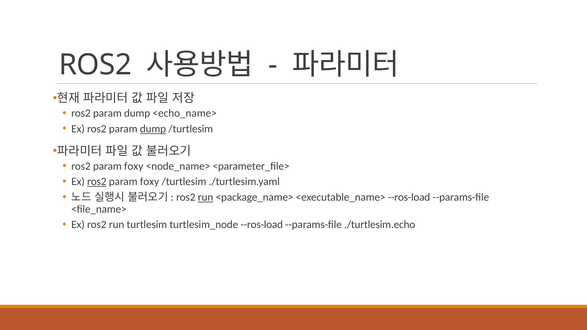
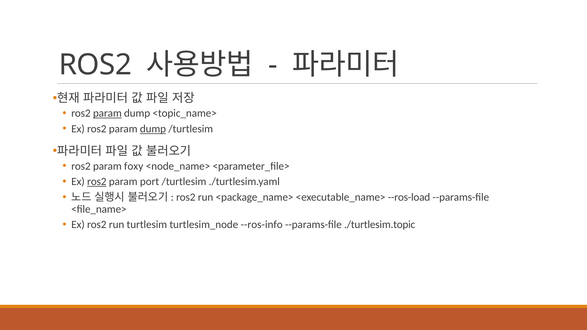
param underline: none -> present (107, 113)
<echo_name>: <echo_name> -> <topic_name> (185, 113)
foxy: foxy -> port (150, 182)
run underline: present -> none (206, 197)
turtlesim_node --ros-load: --ros-load -> --ros-info (262, 225)
./turtlesim.echo: ./turtlesim.echo -> ./turtlesim.topic (380, 225)
